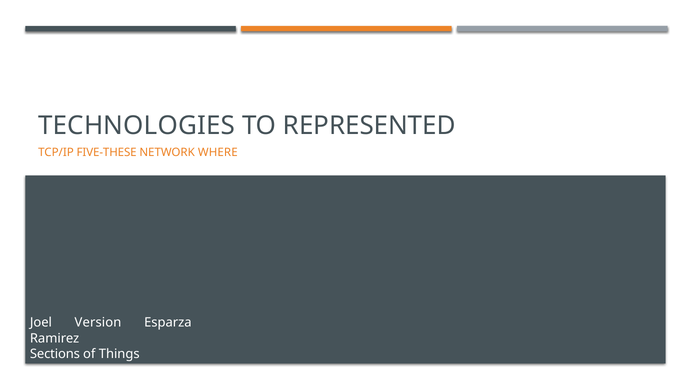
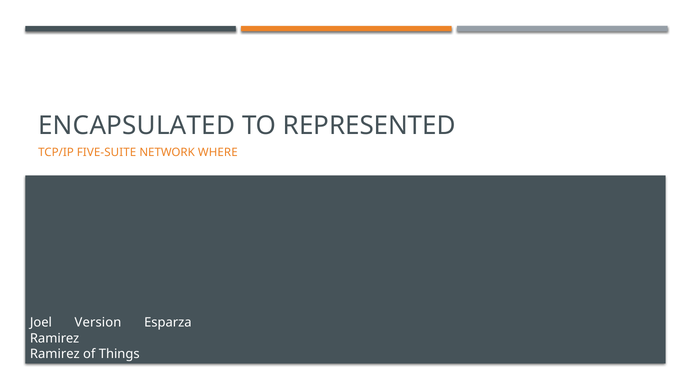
TECHNOLOGIES: TECHNOLOGIES -> ENCAPSULATED (137, 125)
FIVE-THESE: FIVE-THESE -> FIVE-SUITE (107, 152)
Sections: Sections -> Ramirez (55, 354)
